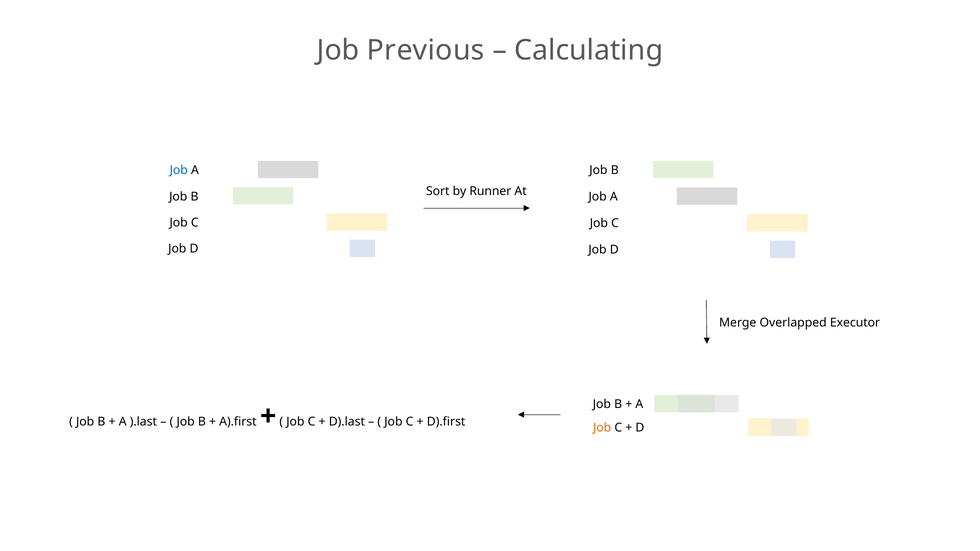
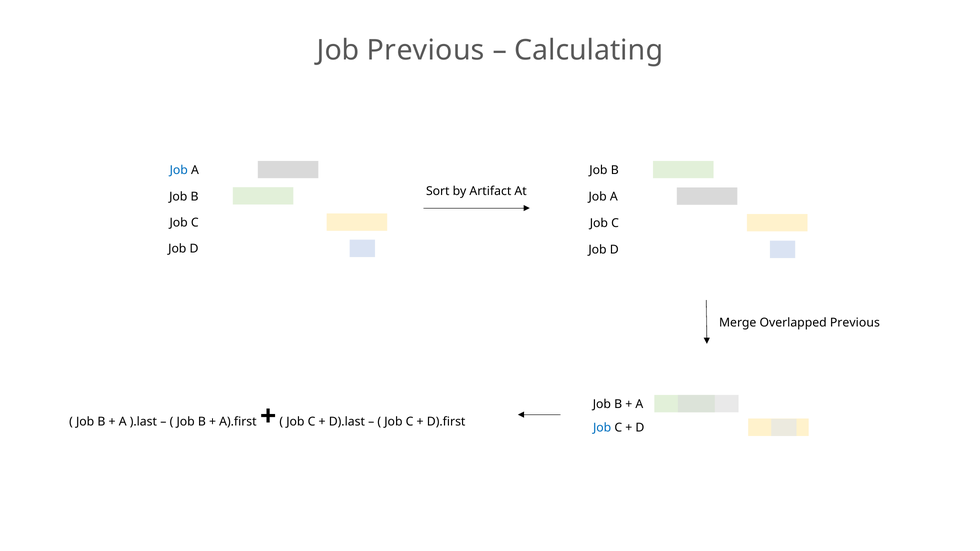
Runner: Runner -> Artifact (490, 191)
Overlapped Executor: Executor -> Previous (855, 323)
Job colour: orange -> blue (602, 428)
